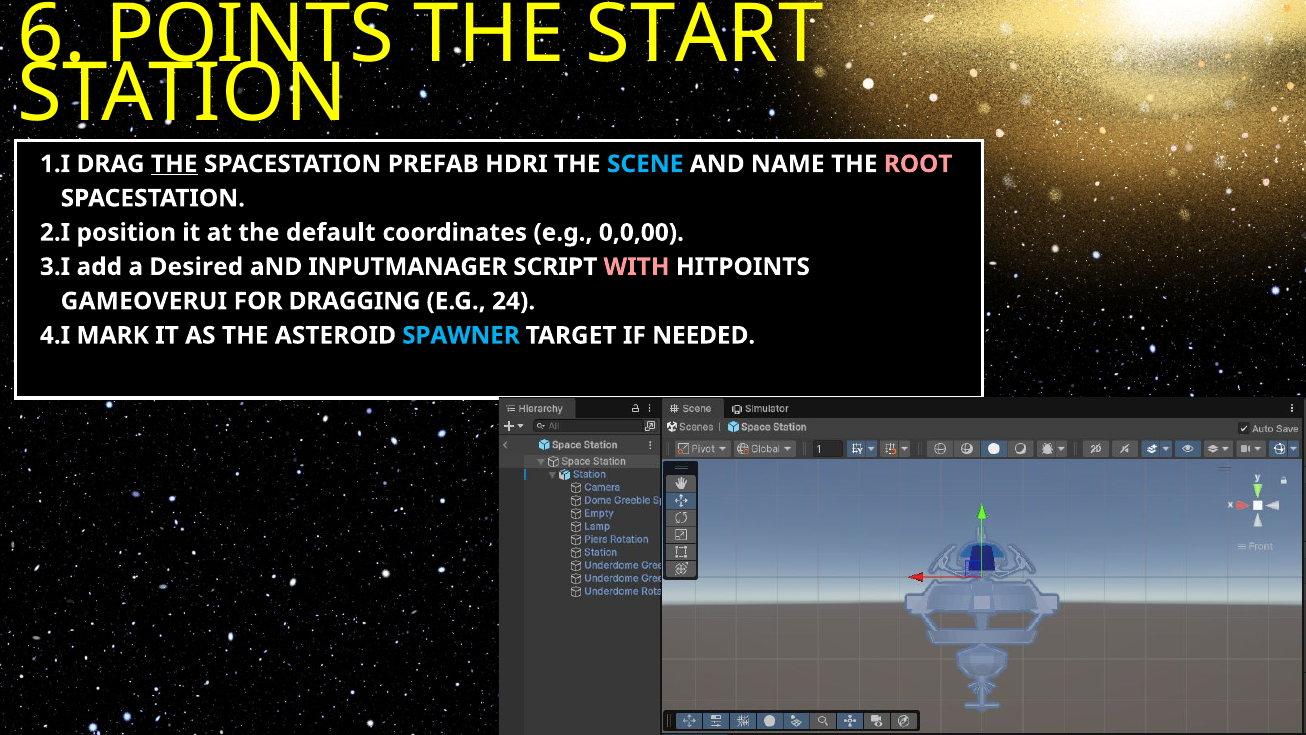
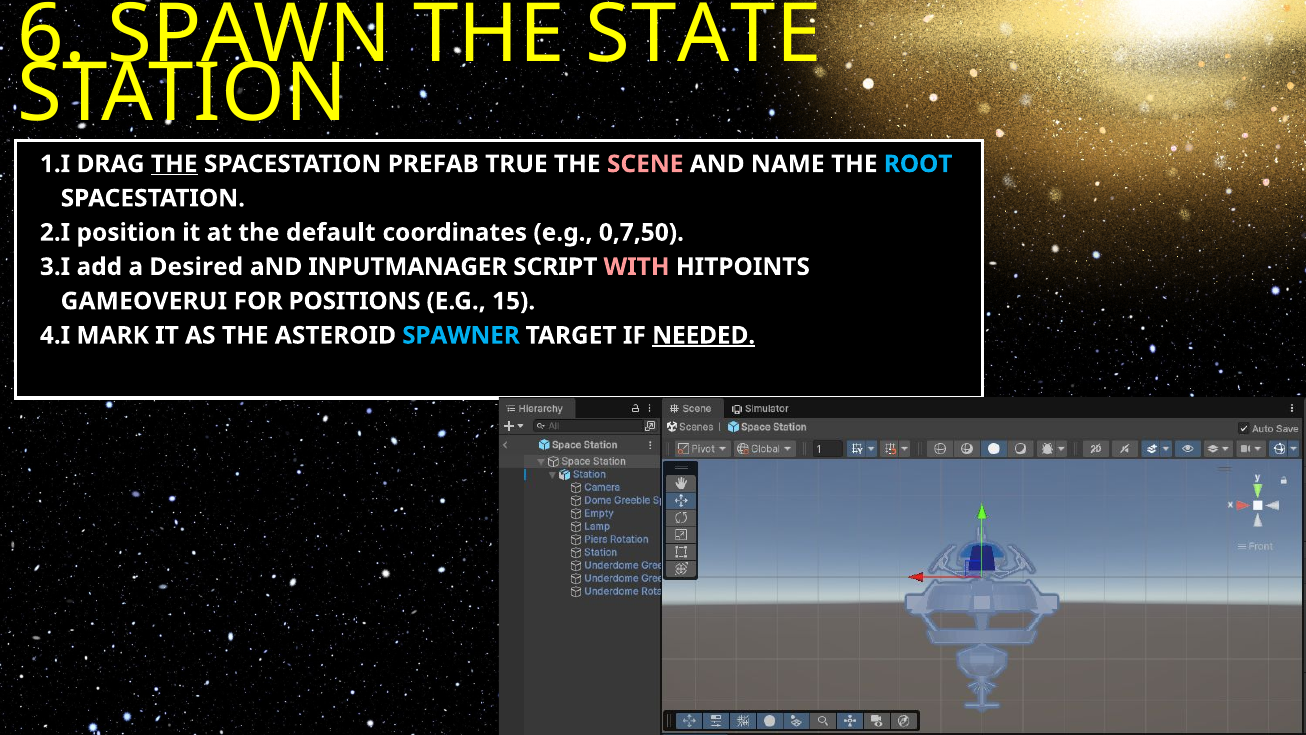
POINTS: POINTS -> SPAWN (249, 34)
START: START -> STATE (704, 34)
HDRI: HDRI -> TRUE (516, 164)
SCENE colour: light blue -> pink (645, 164)
ROOT colour: pink -> light blue (918, 164)
0,0,00: 0,0,00 -> 0,7,50 (641, 232)
DRAGGING: DRAGGING -> POSITIONS (355, 301)
24: 24 -> 15 (514, 301)
NEEDED underline: none -> present (704, 335)
